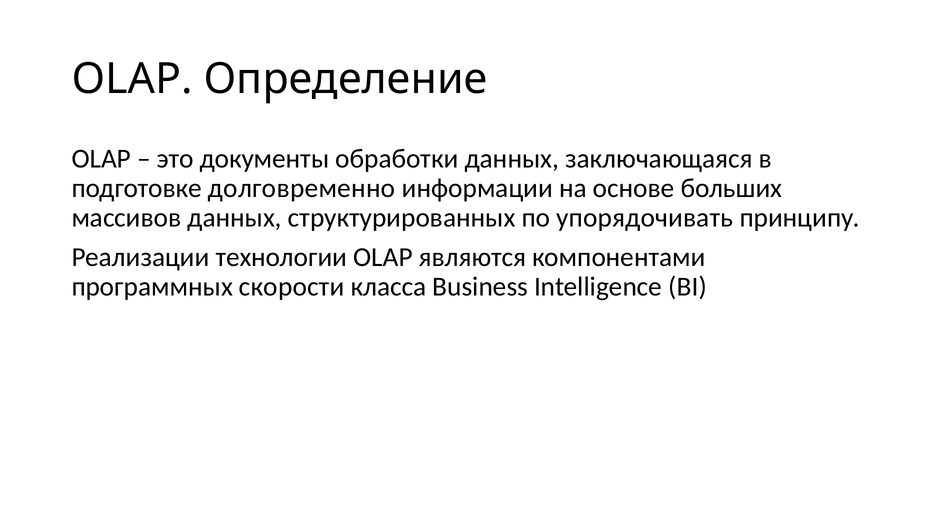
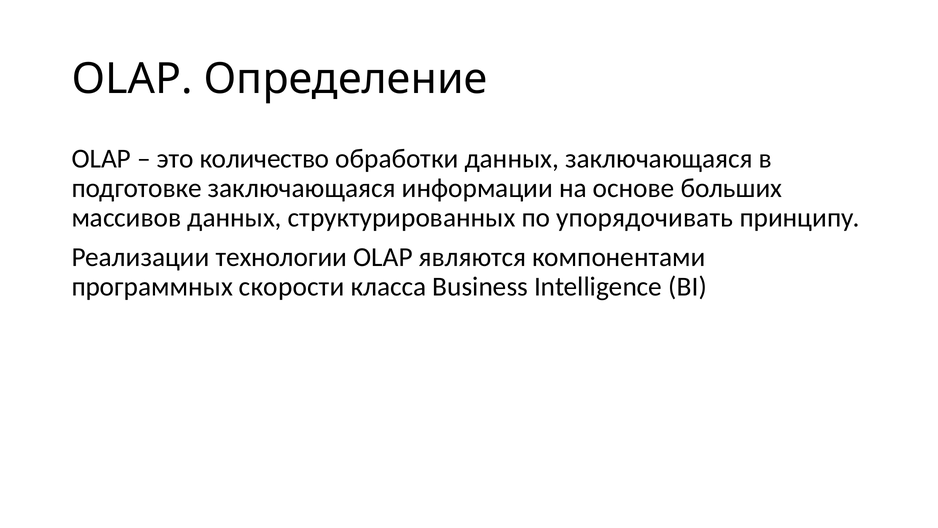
документы: документы -> количество (264, 159)
подготовке долговременно: долговременно -> заключающаяся (302, 188)
